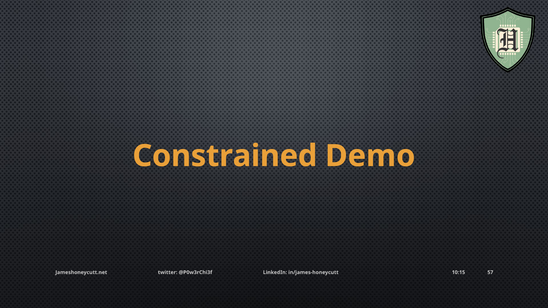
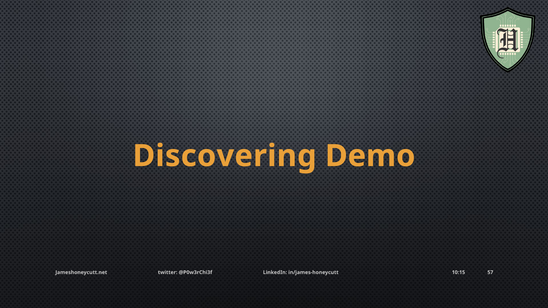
Constrained: Constrained -> Discovering (225, 156)
